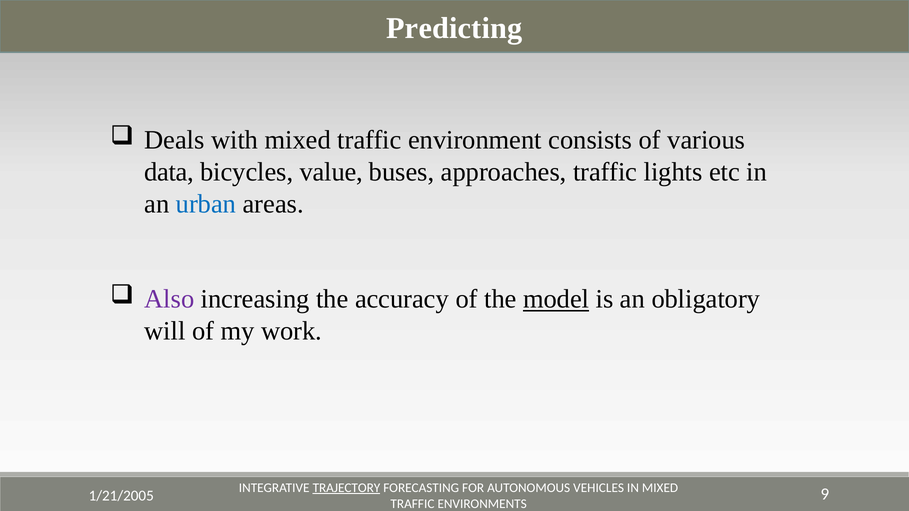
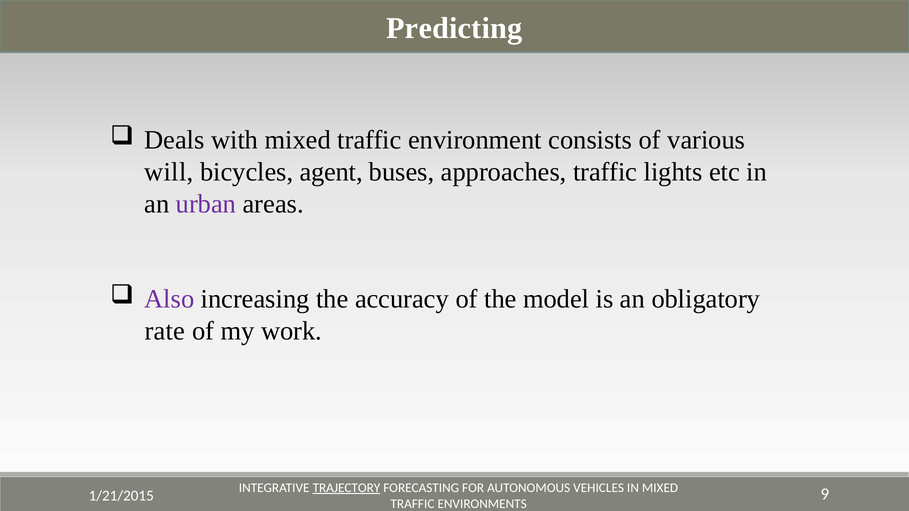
data: data -> will (169, 172)
value: value -> agent (331, 172)
urban colour: blue -> purple (206, 204)
model underline: present -> none (556, 299)
will: will -> rate (165, 331)
1/21/2005: 1/21/2005 -> 1/21/2015 (121, 496)
